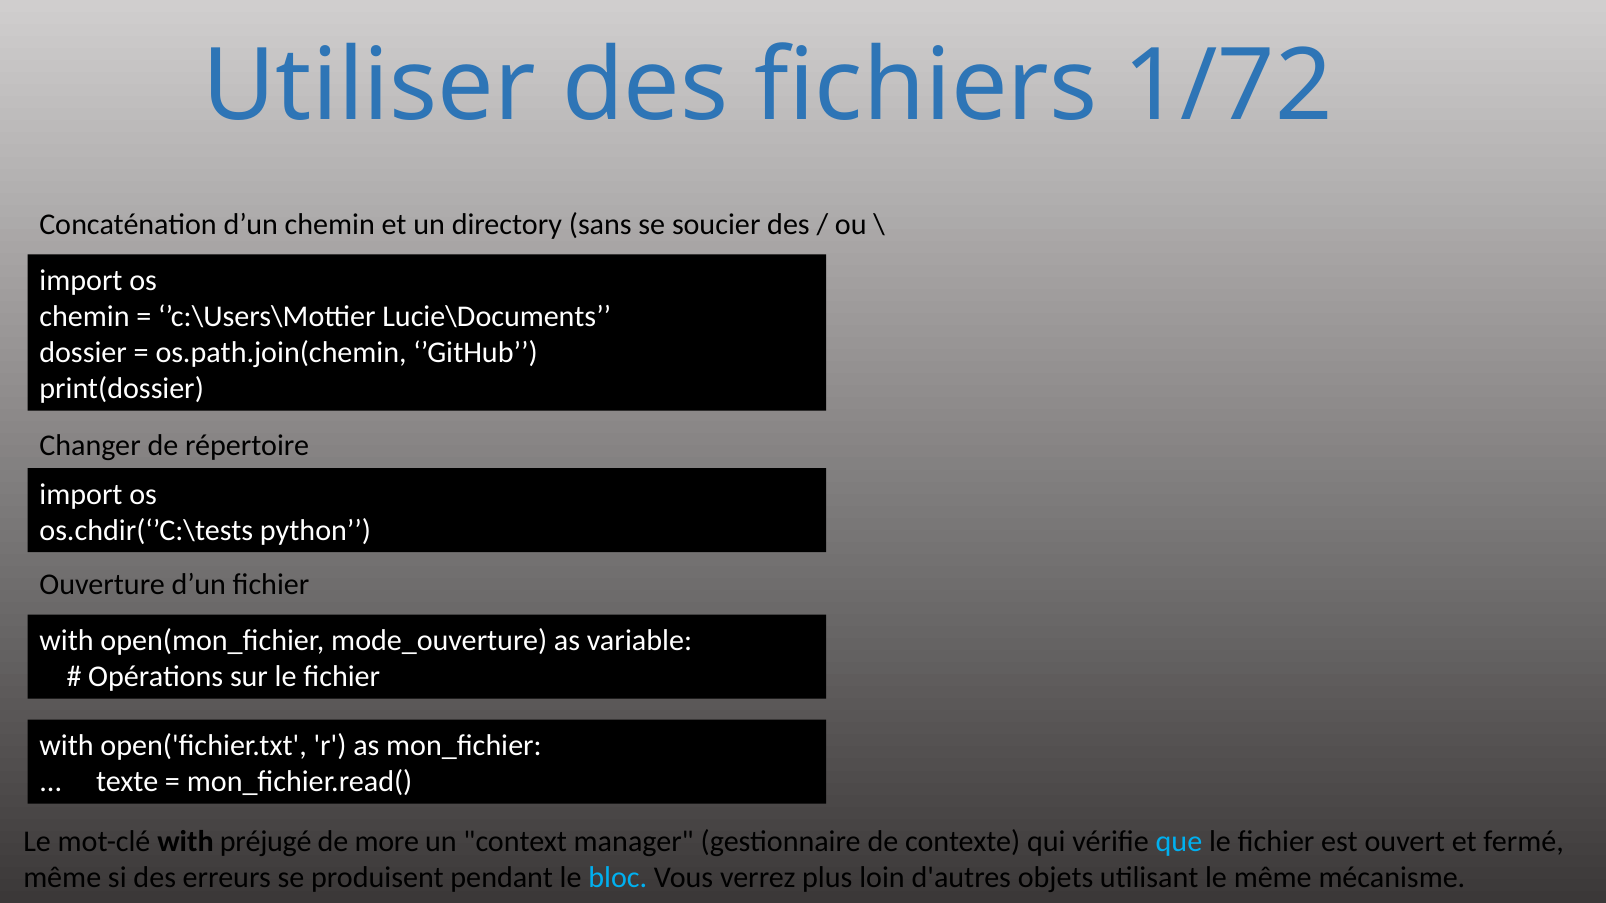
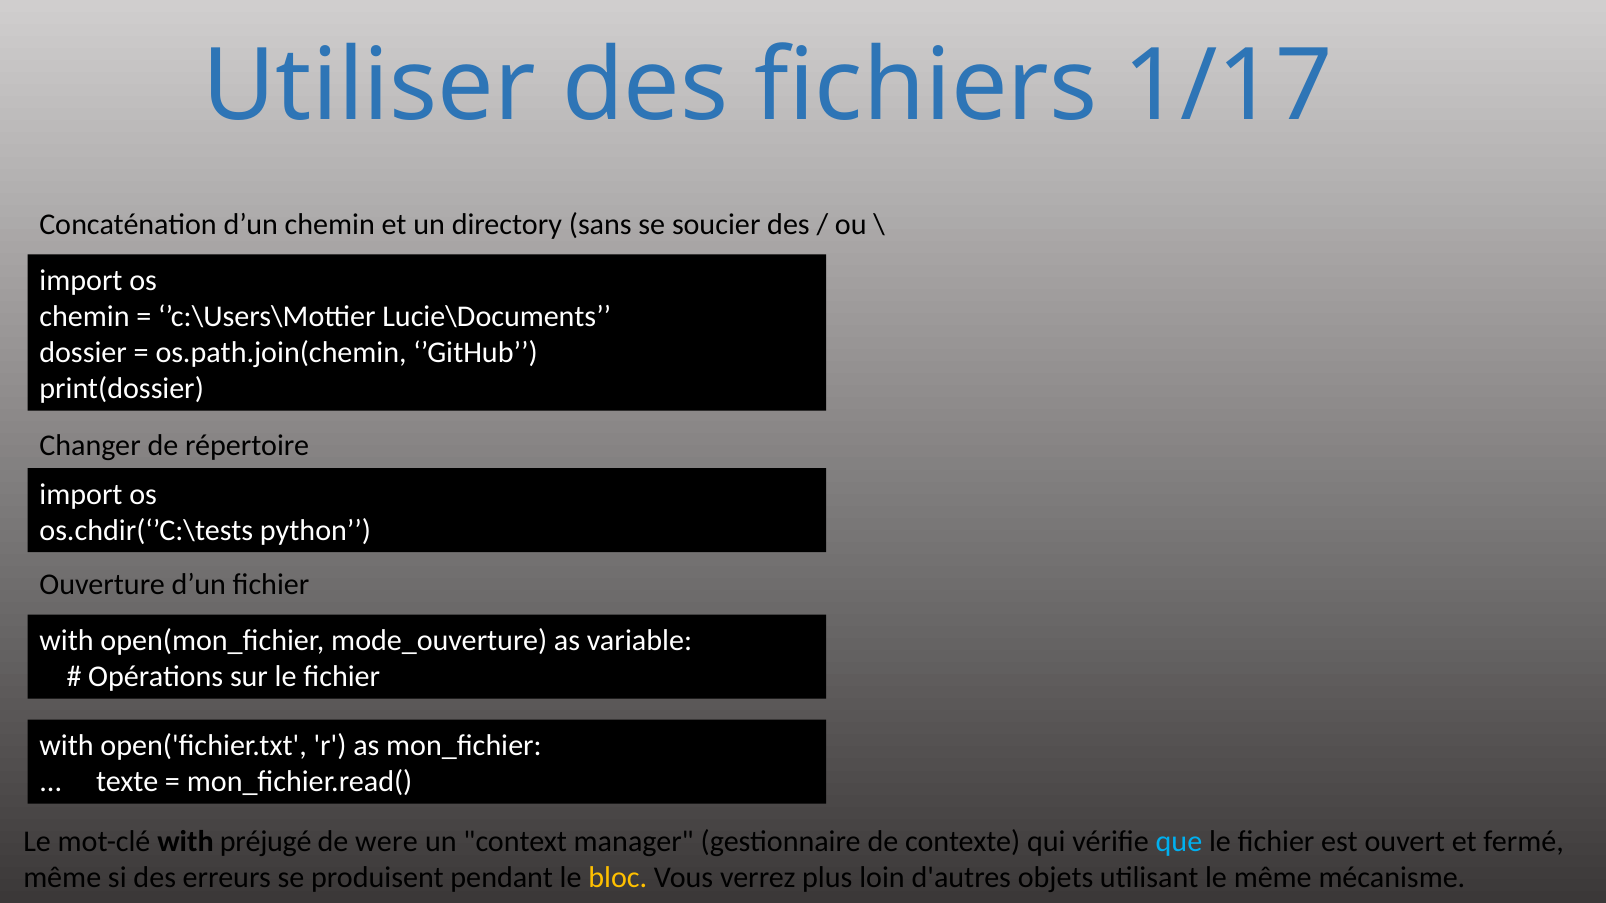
1/72: 1/72 -> 1/17 (1228, 87)
more: more -> were (386, 842)
bloc colour: light blue -> yellow (618, 878)
